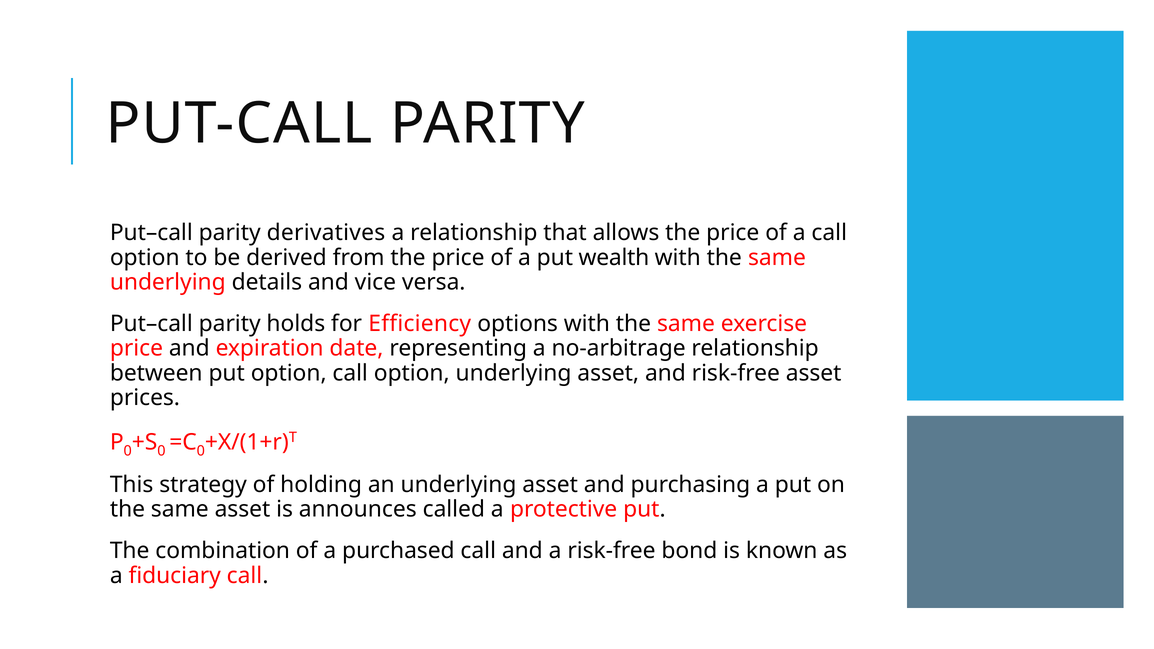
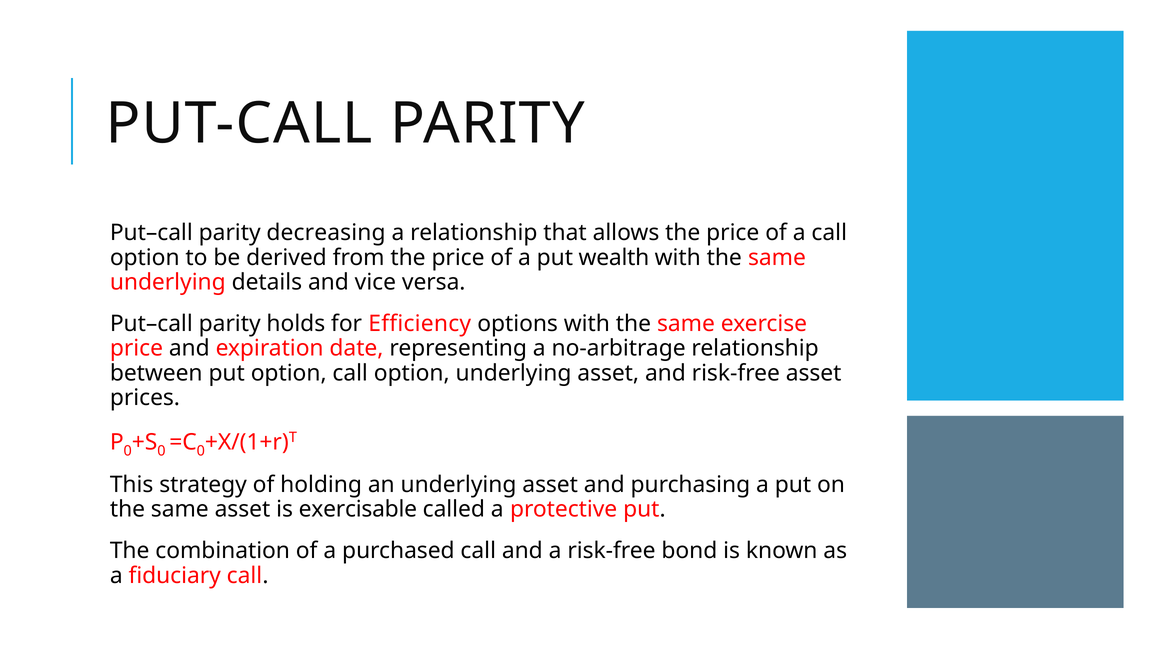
derivatives: derivatives -> decreasing (326, 233)
announces: announces -> exercisable (358, 509)
